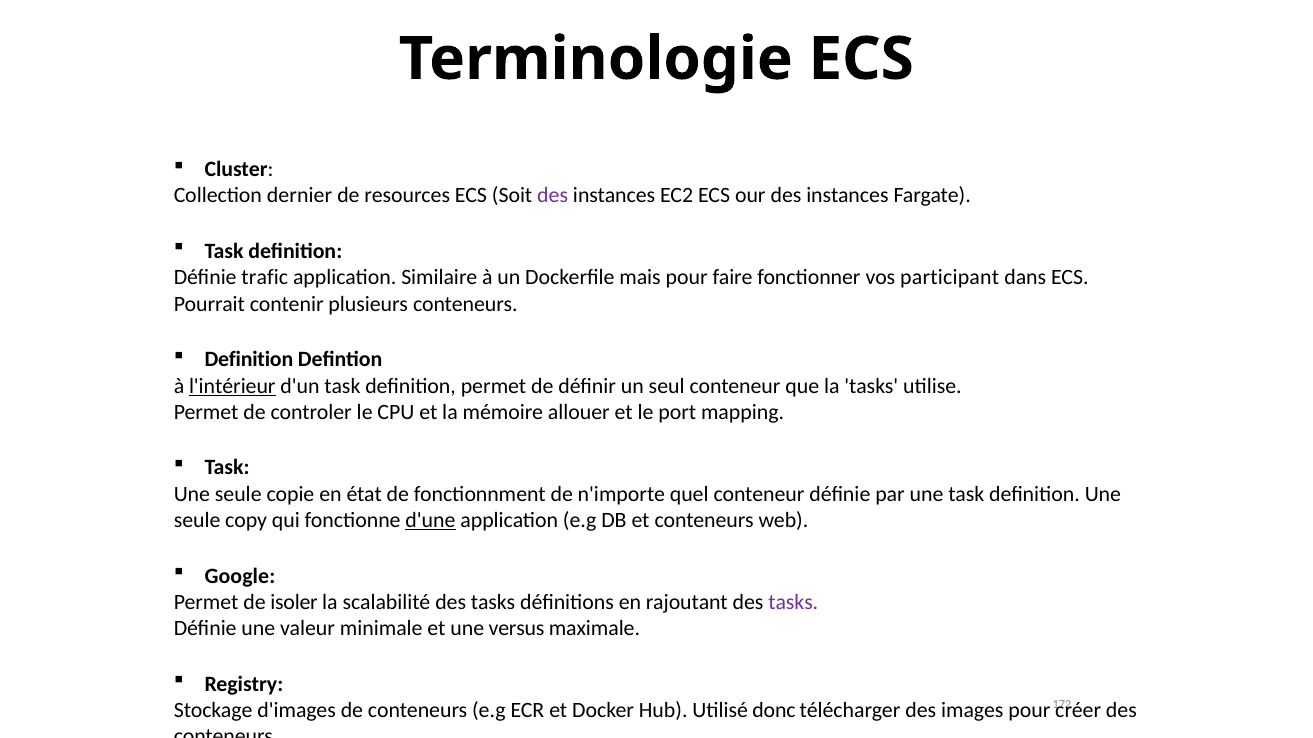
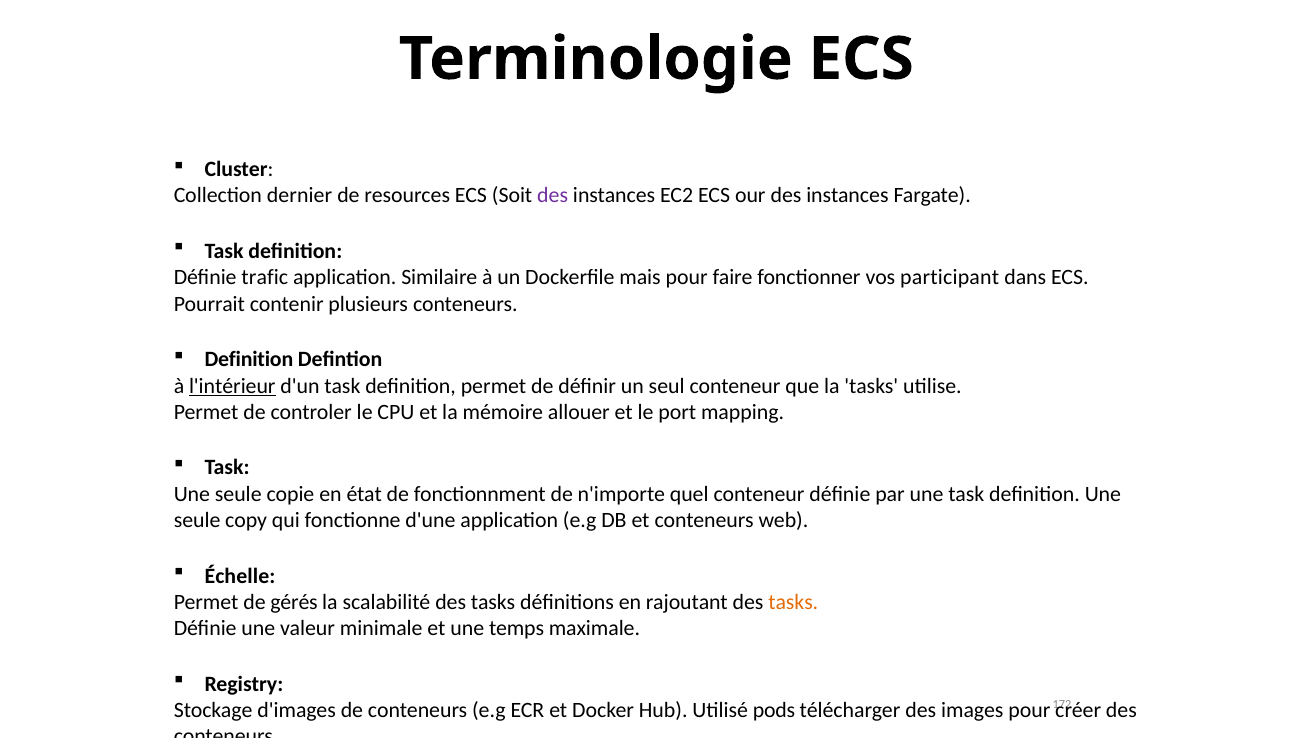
d'une underline: present -> none (431, 521)
Google: Google -> Échelle (240, 576)
isoler: isoler -> gérés (294, 603)
tasks colour: purple -> orange (793, 603)
versus: versus -> temps (517, 629)
donc: donc -> pods (774, 711)
